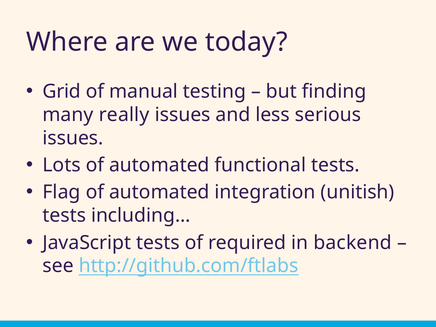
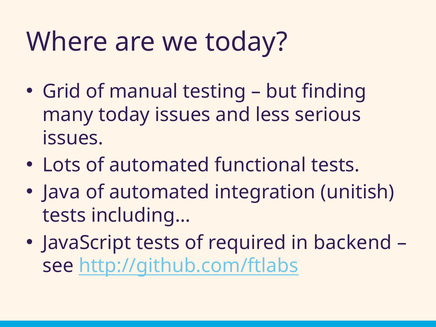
many really: really -> today (124, 115)
Flag: Flag -> Java (61, 192)
